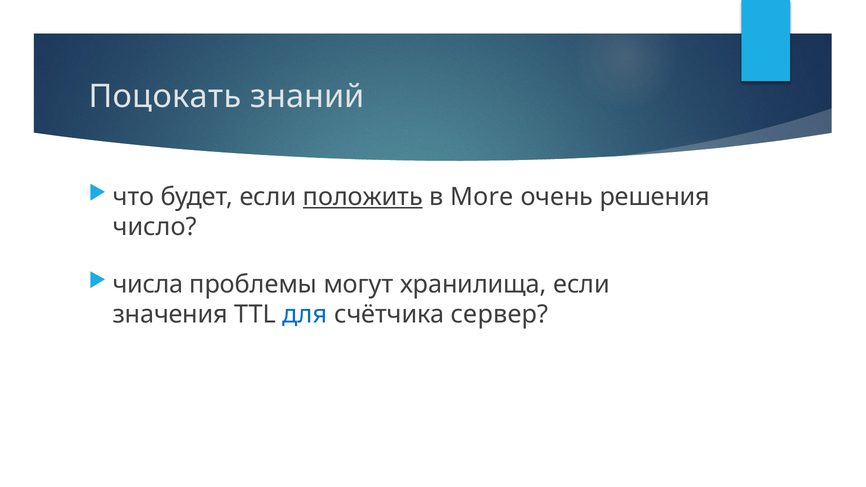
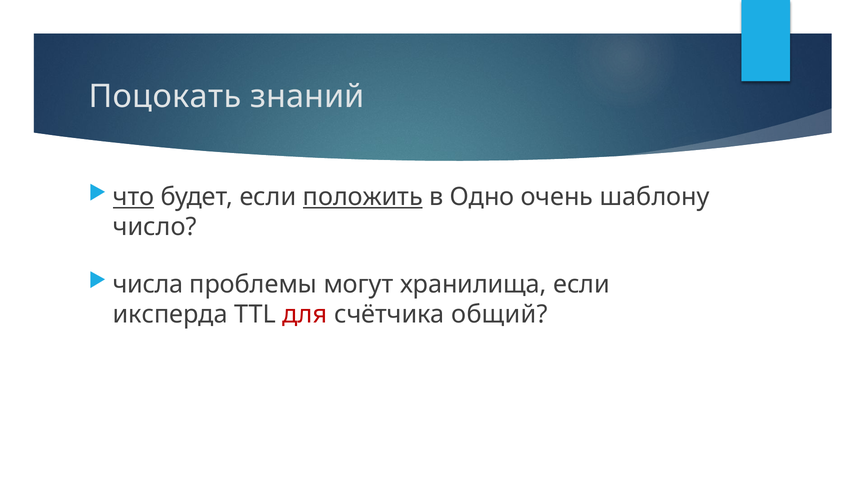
что underline: none -> present (134, 197)
More: More -> Одно (482, 197)
решения: решения -> шаблону (655, 197)
значения: значения -> иксперда (170, 315)
для colour: blue -> red (305, 315)
сервер: сервер -> общий (499, 315)
